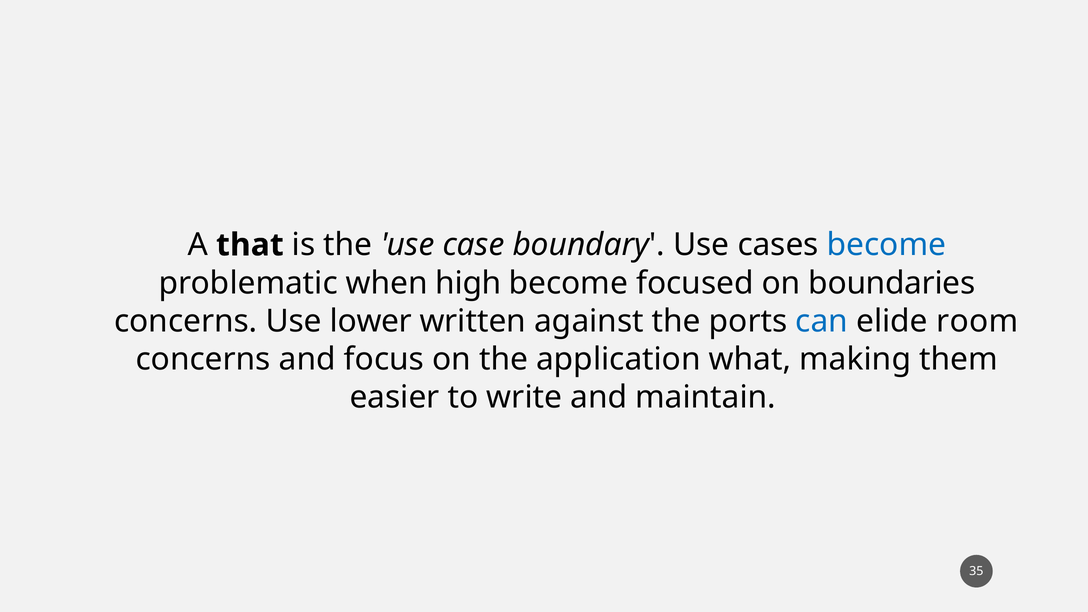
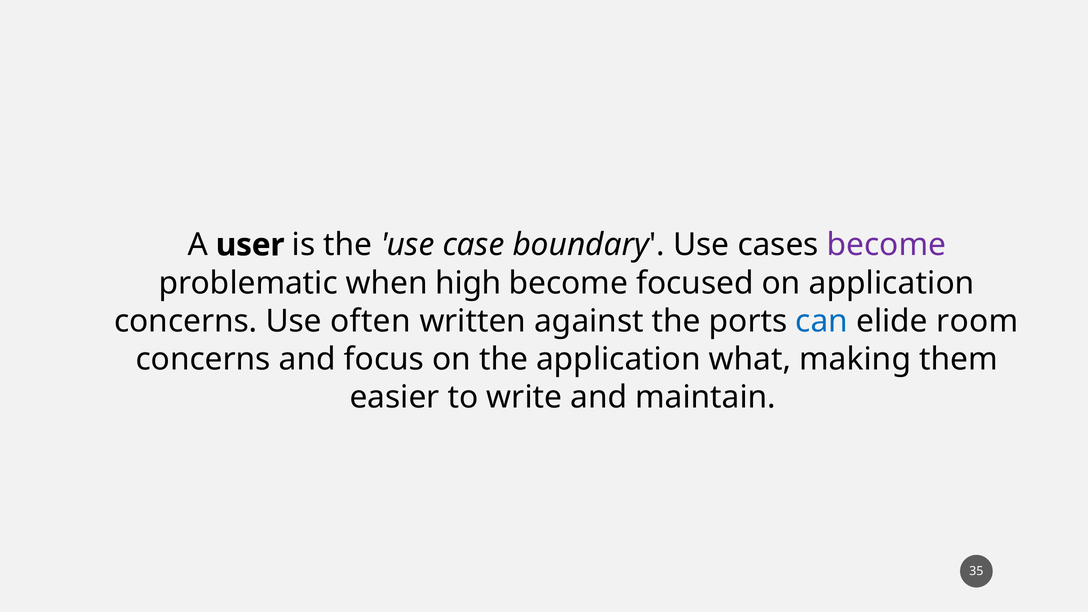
that: that -> user (250, 245)
become colour: blue -> purple (887, 245)
on boundaries: boundaries -> application (892, 283)
lower: lower -> often (371, 321)
